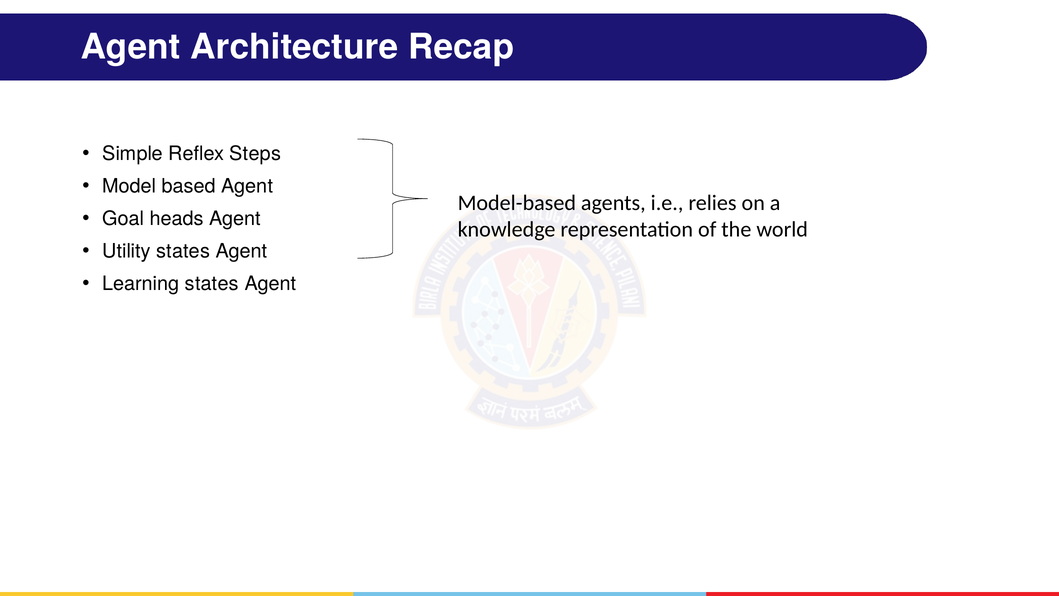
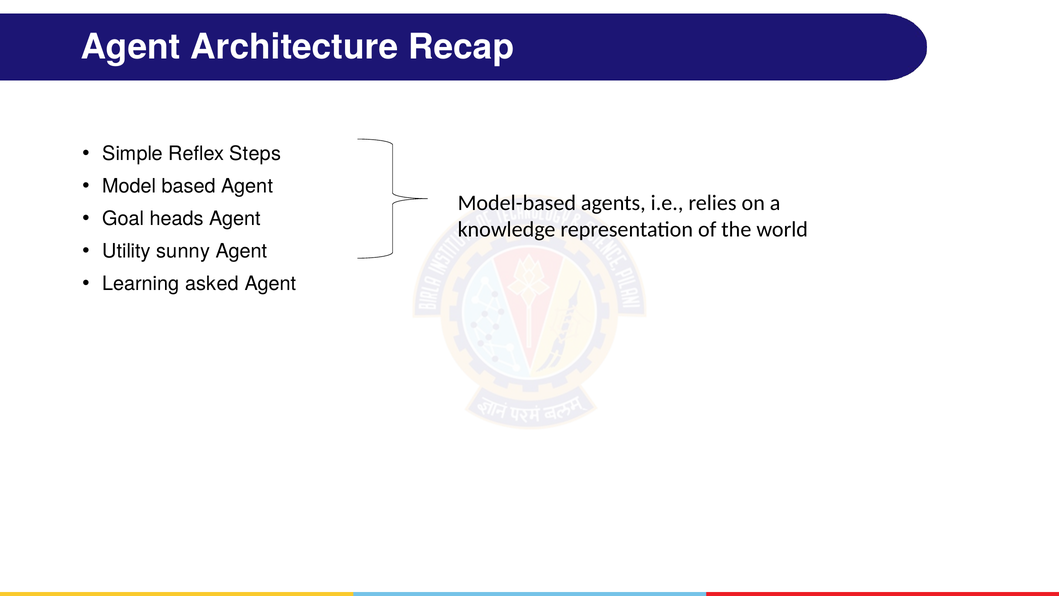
Utility states: states -> sunny (183, 251)
Learning states: states -> asked (212, 284)
